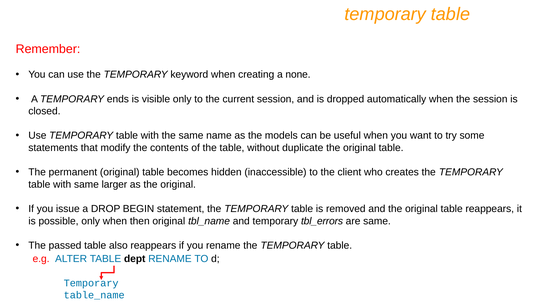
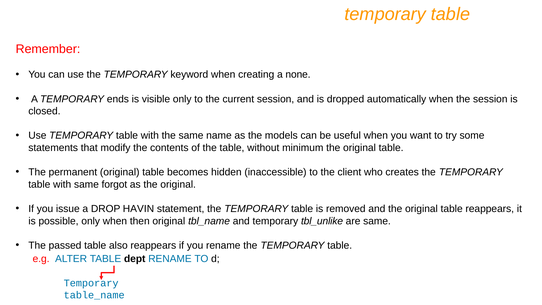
duplicate: duplicate -> minimum (303, 148)
larger: larger -> forgot (114, 184)
BEGIN: BEGIN -> HAVIN (138, 209)
tbl_errors: tbl_errors -> tbl_unlike (322, 221)
